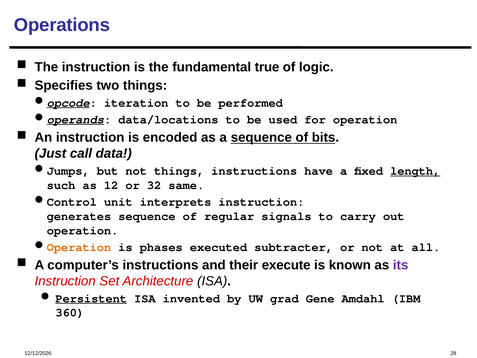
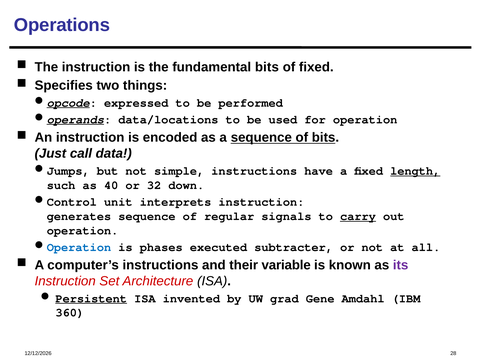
fundamental true: true -> bits (267, 67)
of logic: logic -> fixed (316, 67)
iteration: iteration -> expressed (136, 103)
not things: things -> simple (179, 171)
12: 12 -> 40 (111, 185)
same: same -> down (186, 185)
carry underline: none -> present (358, 216)
Operation colour: orange -> blue (79, 247)
execute: execute -> variable (286, 265)
